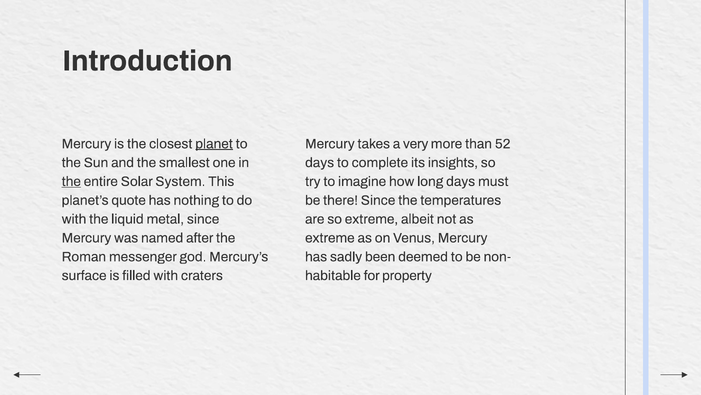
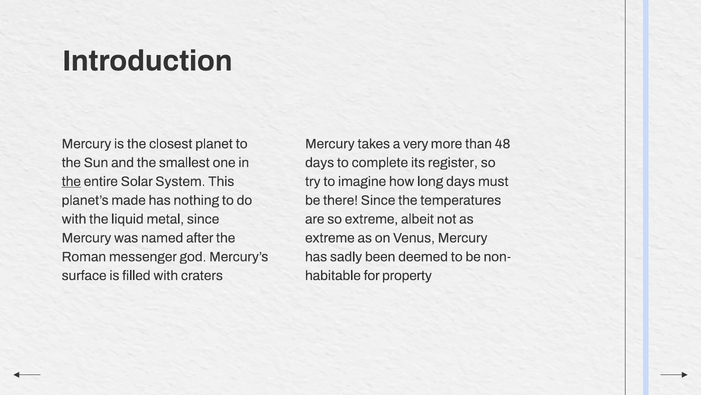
planet underline: present -> none (214, 144)
52: 52 -> 48 (503, 144)
insights: insights -> register (453, 162)
quote: quote -> made (129, 200)
